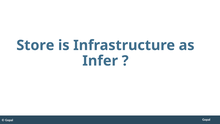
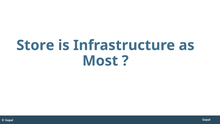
Infer: Infer -> Most (100, 61)
